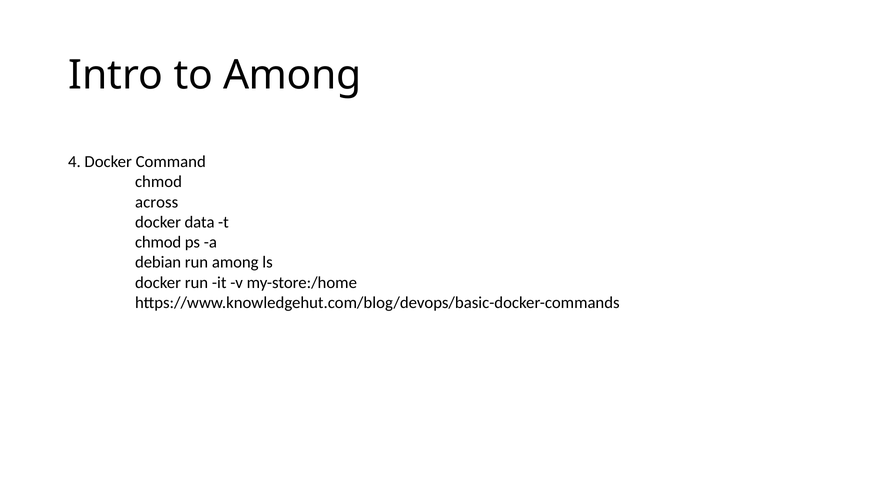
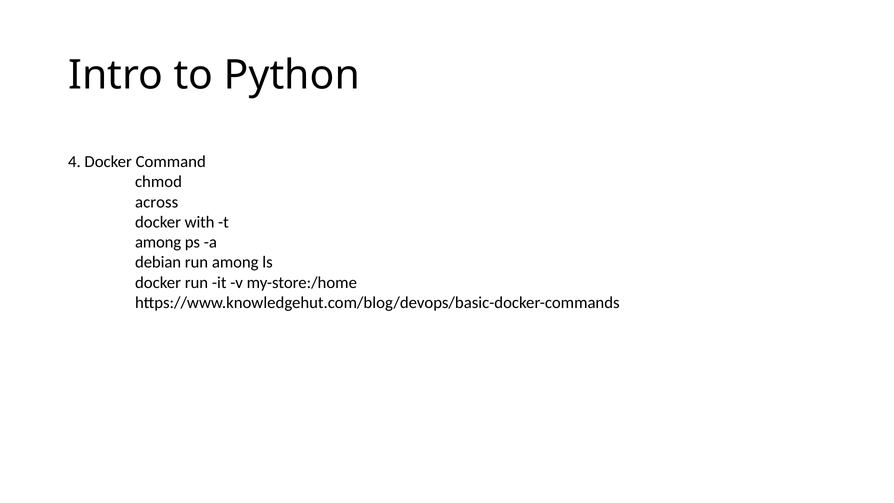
to Among: Among -> Python (292, 75)
data: data -> with (200, 222)
chmod: chmod -> among (158, 242)
